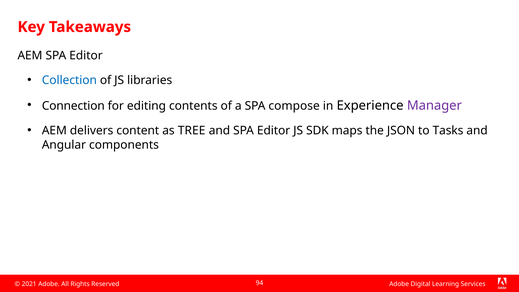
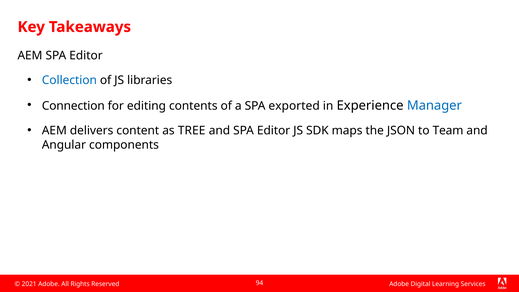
compose: compose -> exported (294, 106)
Manager colour: purple -> blue (434, 105)
Tasks: Tasks -> Team (448, 131)
